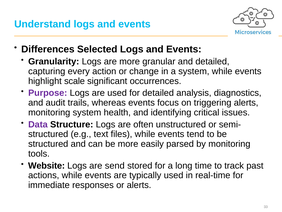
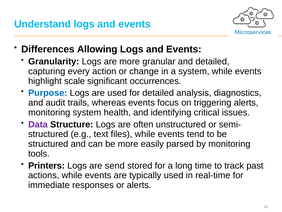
Selected: Selected -> Allowing (97, 49)
Purpose colour: purple -> blue (48, 93)
Website: Website -> Printers (46, 165)
